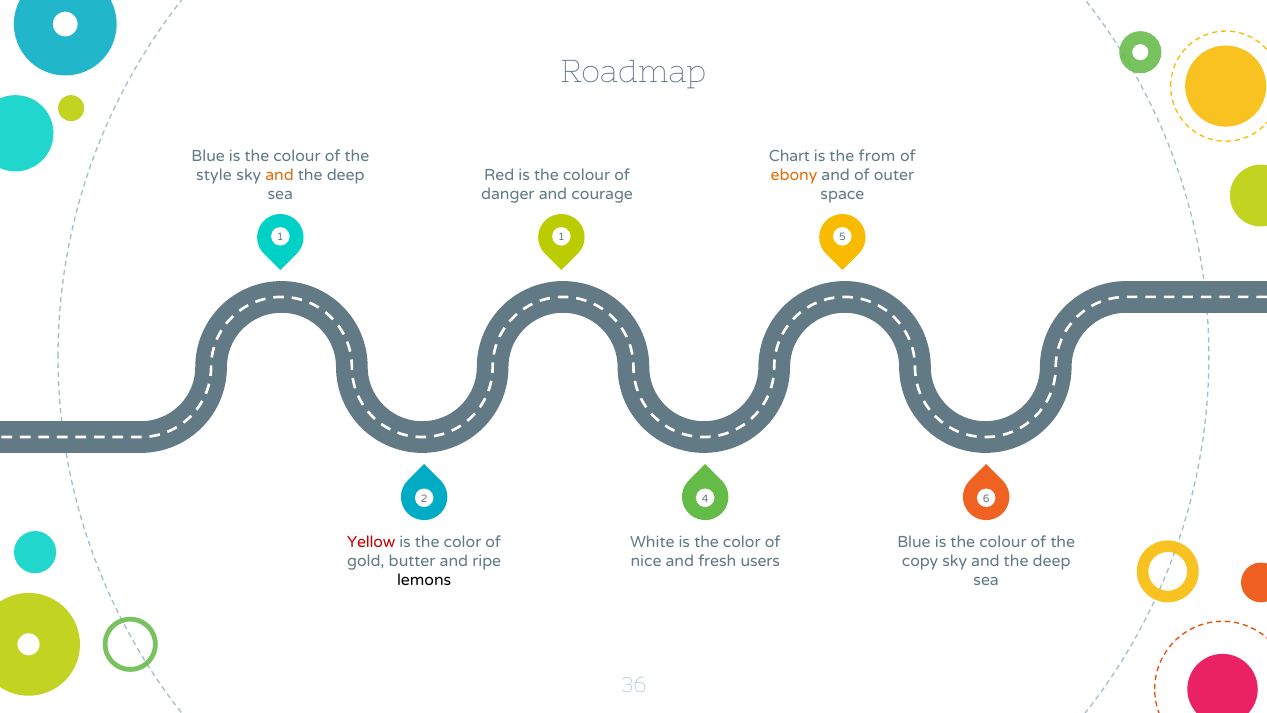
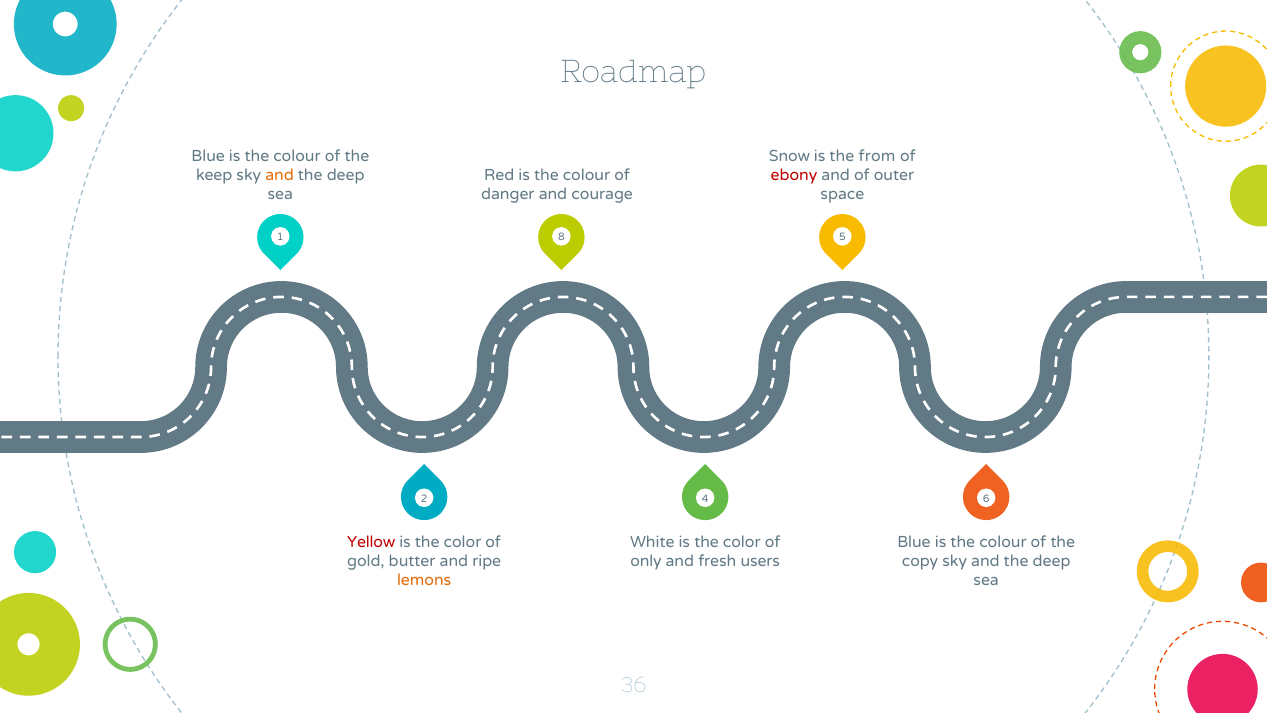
Chart: Chart -> Snow (789, 156)
style: style -> keep (214, 175)
ebony colour: orange -> red (794, 175)
1 1: 1 -> 8 (561, 237)
nice: nice -> only (646, 561)
lemons colour: black -> orange (424, 580)
